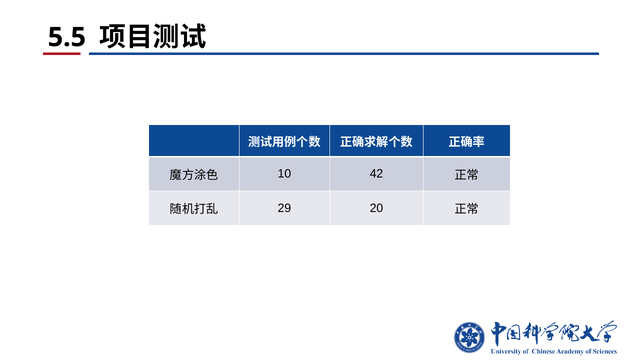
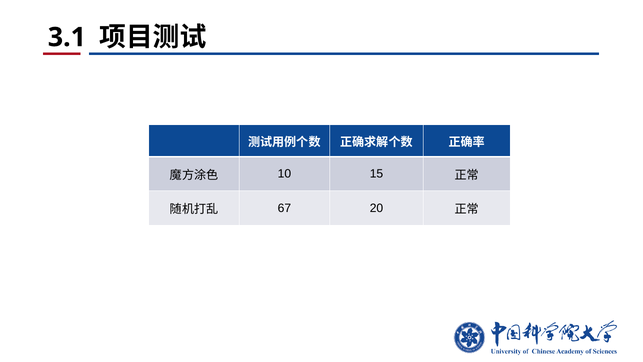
5.5: 5.5 -> 3.1 (67, 37)
42: 42 -> 15 (376, 174)
29: 29 -> 67 (284, 208)
